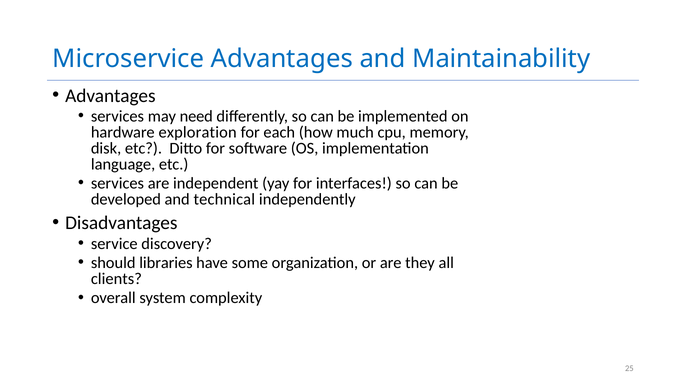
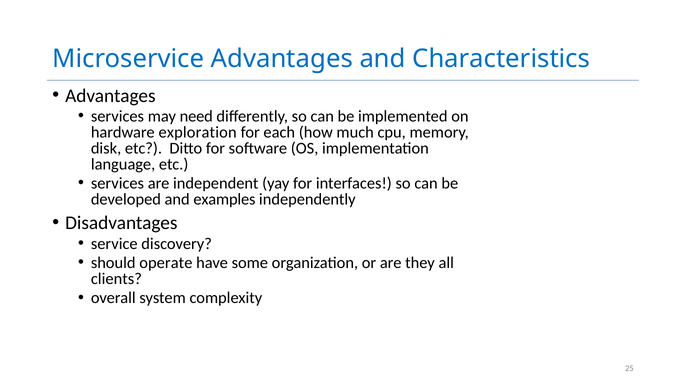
Maintainability: Maintainability -> Characteristics (501, 59)
technical: technical -> examples (224, 199)
libraries: libraries -> operate (166, 263)
